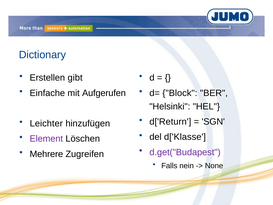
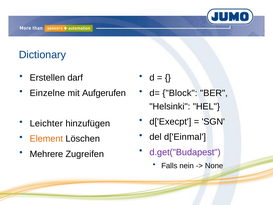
gibt: gibt -> darf (75, 78)
Einfache: Einfache -> Einzelne (47, 93)
d['Return: d['Return -> d['Execpt (170, 122)
d['Klasse: d['Klasse -> d['Einmal (185, 137)
Element colour: purple -> orange (46, 139)
